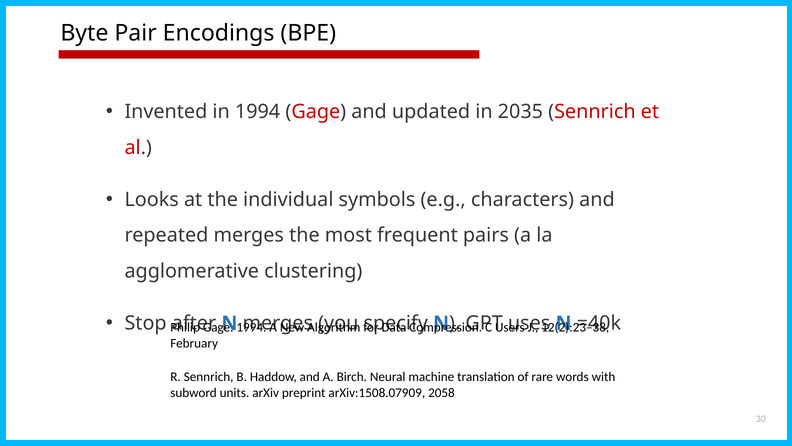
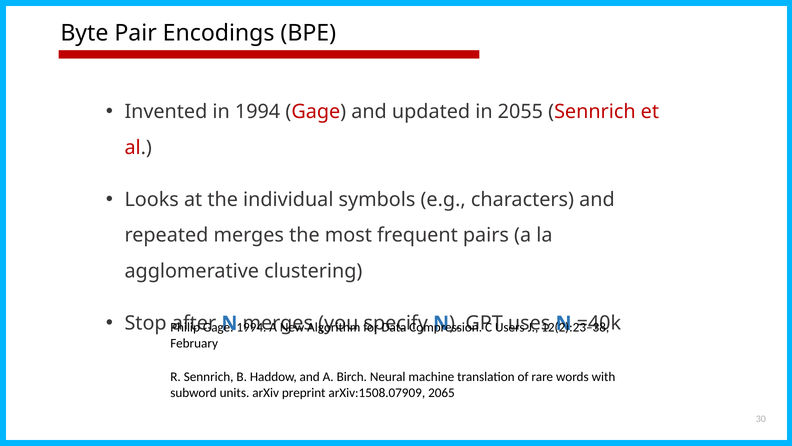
2035: 2035 -> 2055 (520, 112)
2058: 2058 -> 2065 (441, 392)
